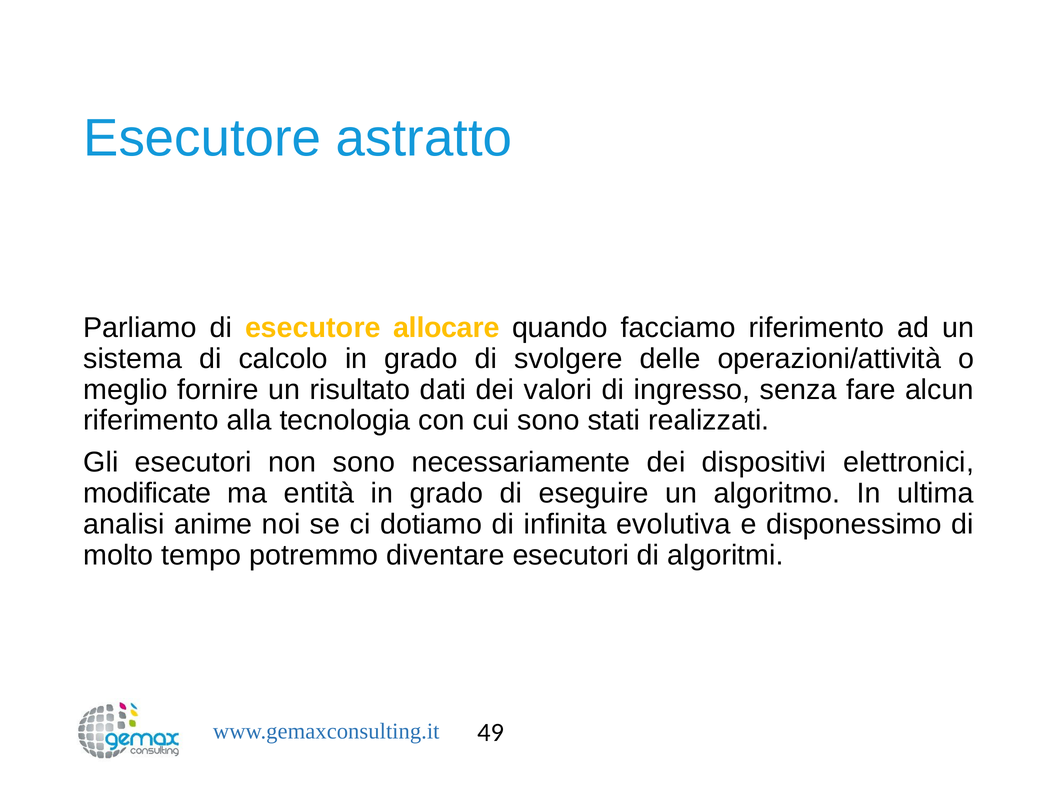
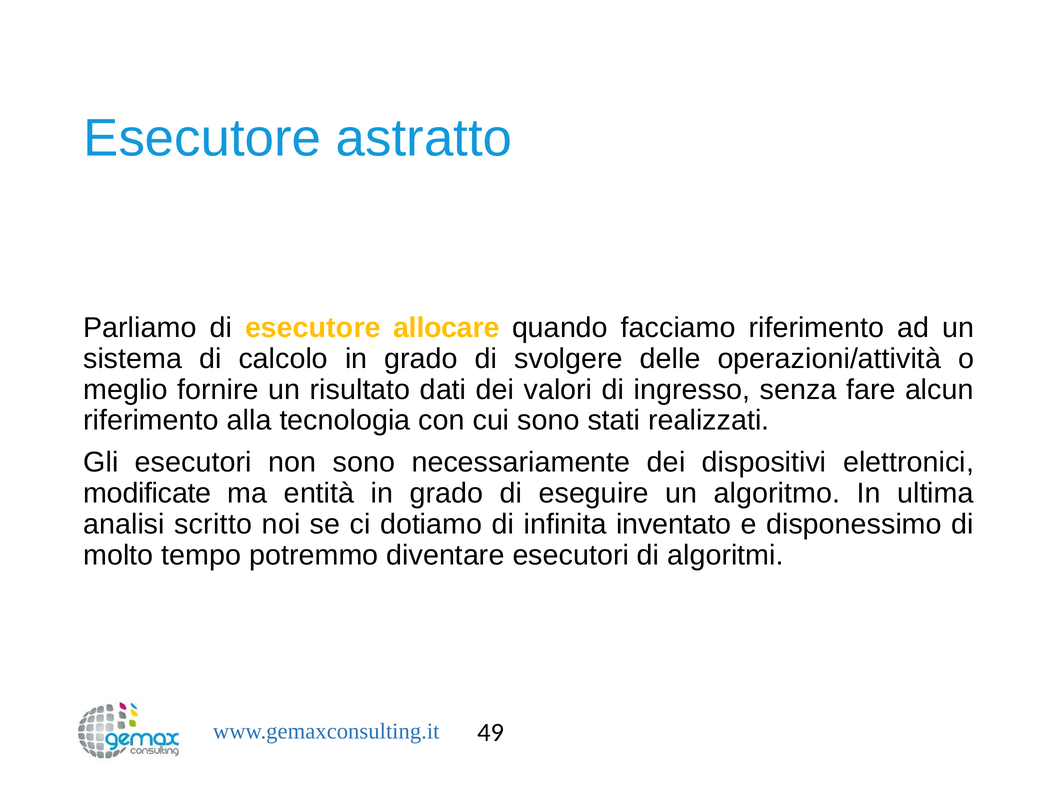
anime: anime -> scritto (213, 525)
evolutiva: evolutiva -> inventato (674, 525)
